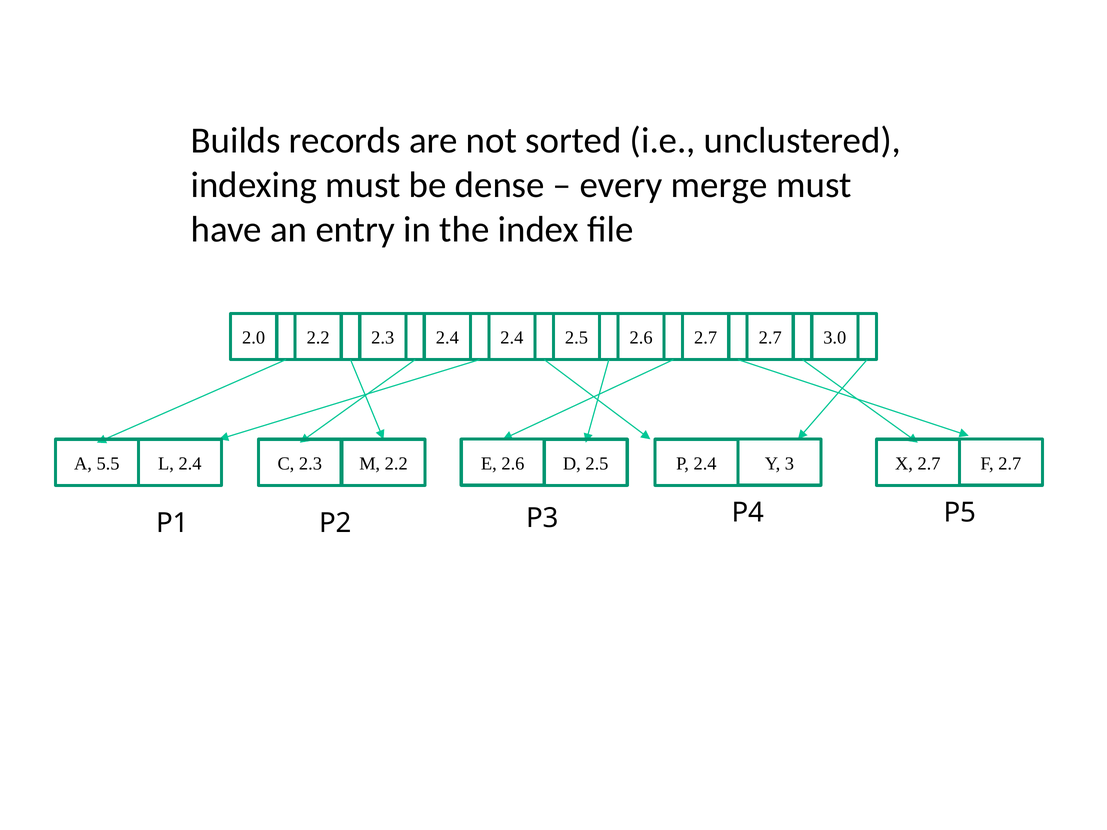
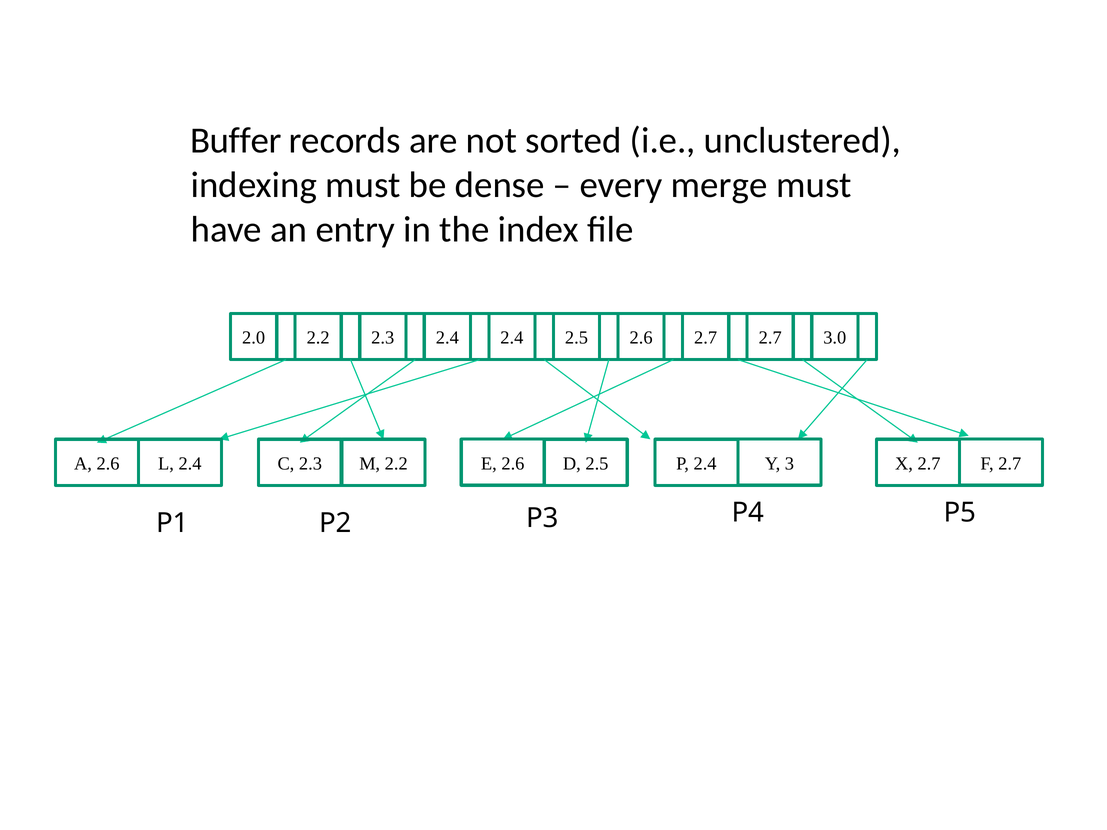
Builds: Builds -> Buffer (236, 141)
A 5.5: 5.5 -> 2.6 (108, 464)
